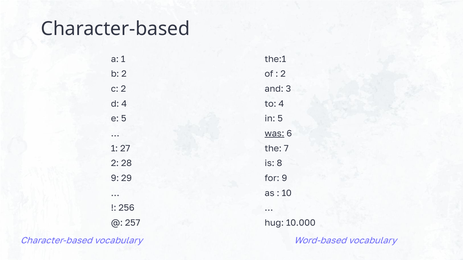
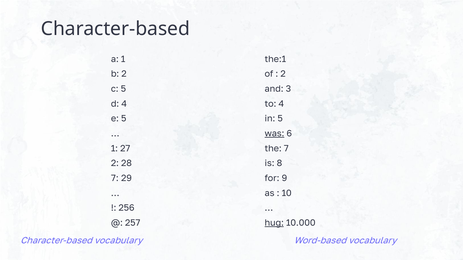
c 2: 2 -> 5 (123, 89)
9: 9 -> 7 (115, 178)
hug underline: none -> present (274, 223)
